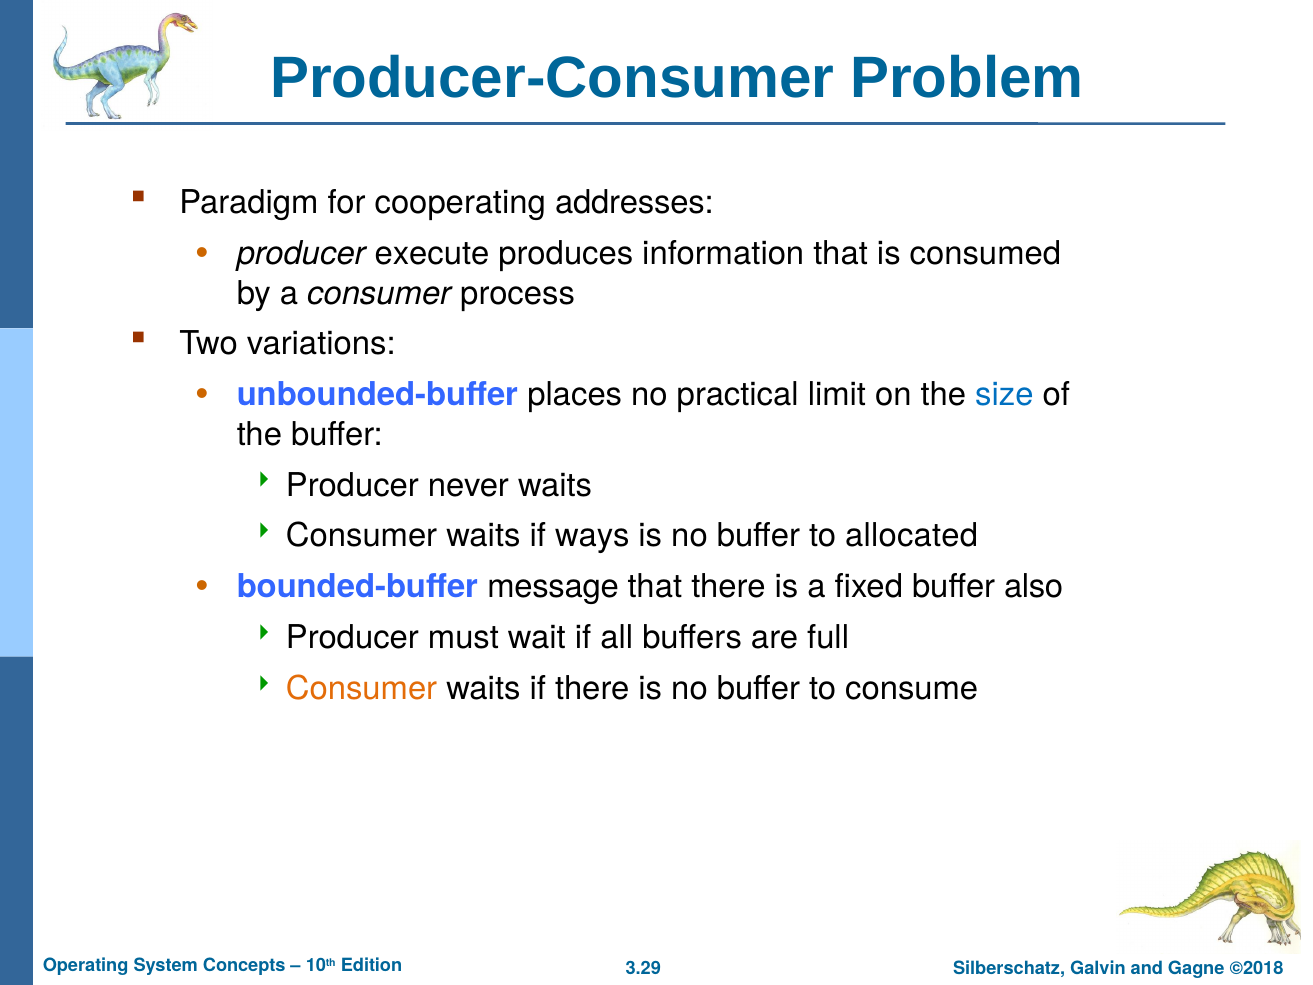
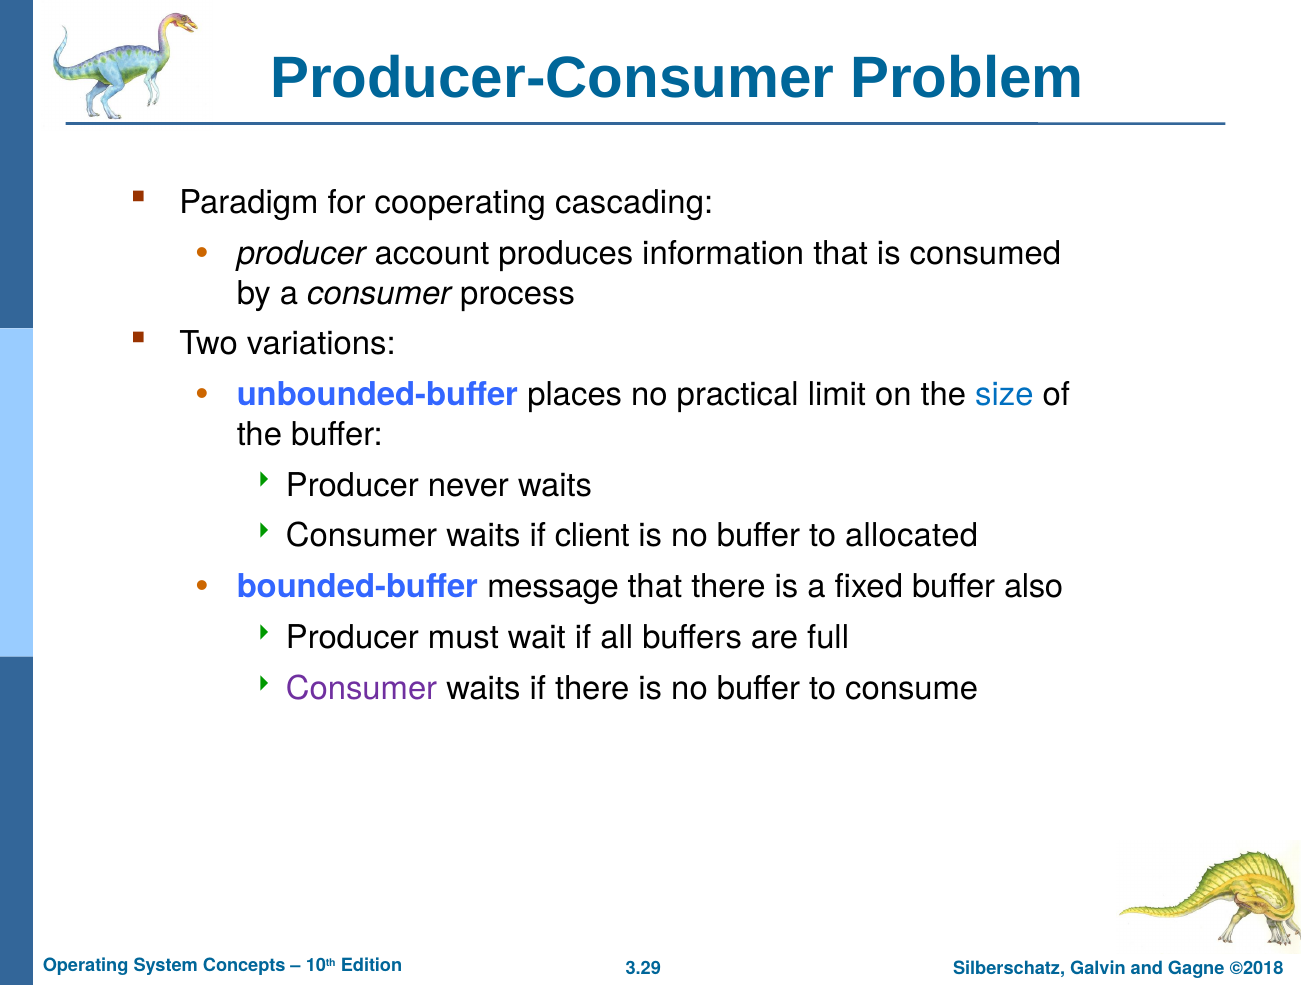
addresses: addresses -> cascading (634, 203)
execute: execute -> account (432, 254)
ways: ways -> client (592, 536)
Consumer colour: orange -> purple (362, 689)
